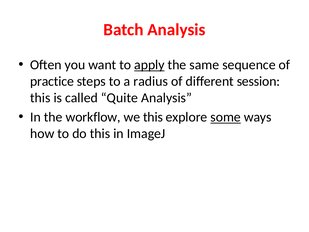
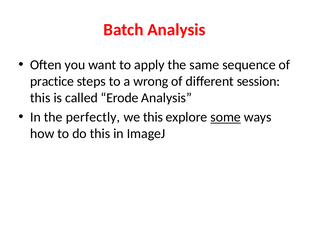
apply underline: present -> none (149, 65)
radius: radius -> wrong (151, 81)
Quite: Quite -> Erode (120, 98)
workflow: workflow -> perfectly (93, 117)
